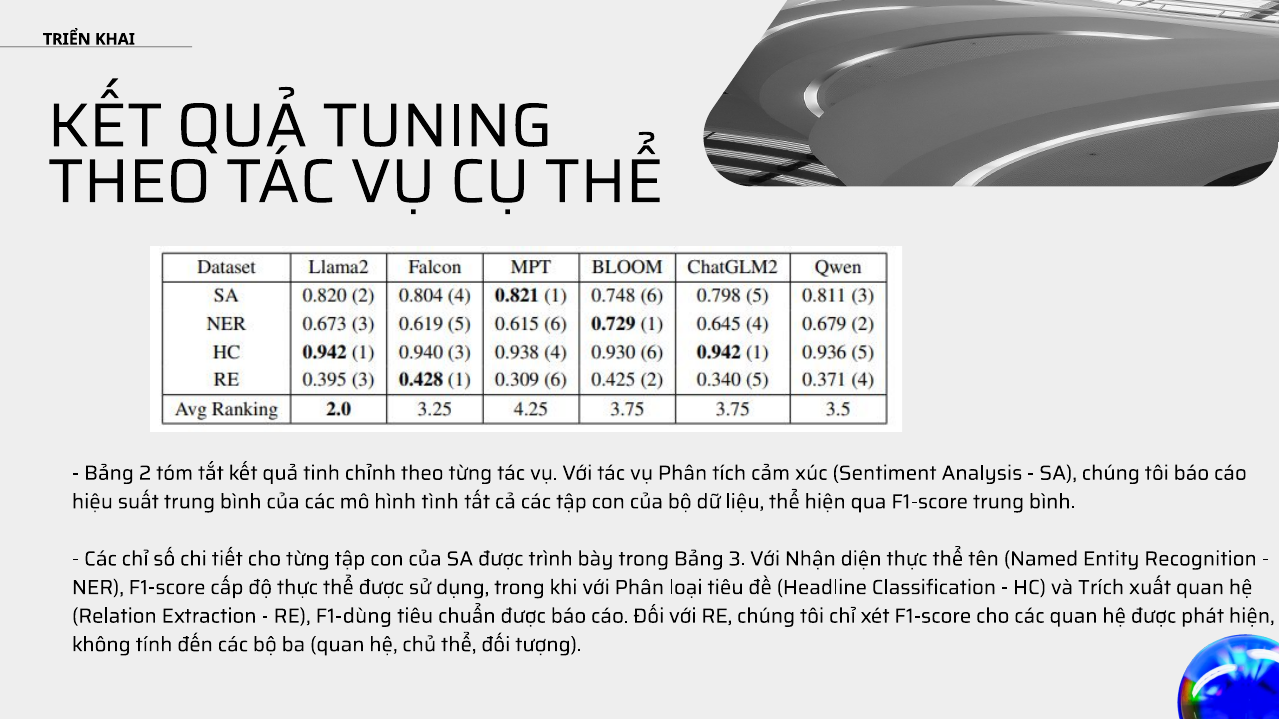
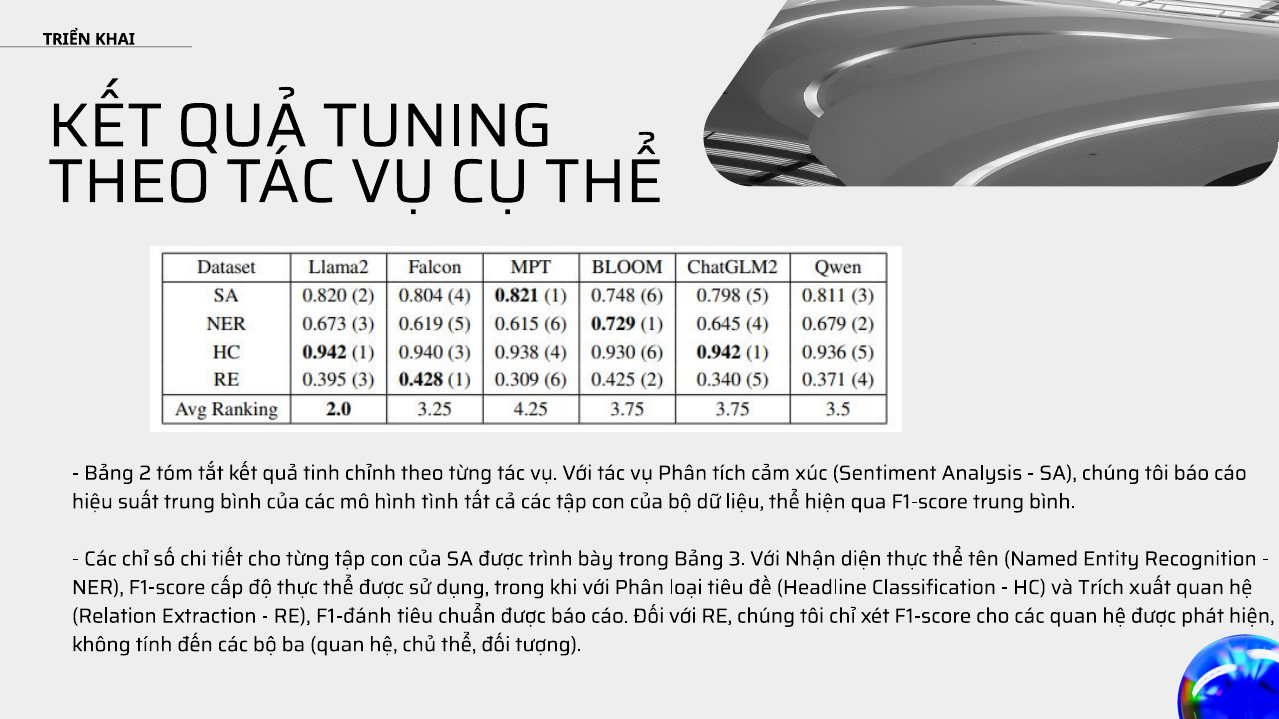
F1-dùng: F1-dùng -> F1-đánh (354, 616)
